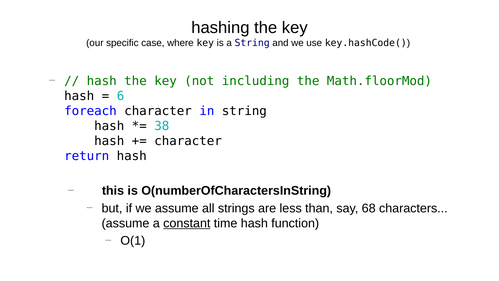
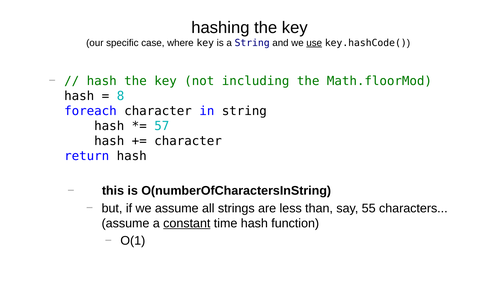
use underline: none -> present (314, 43)
6: 6 -> 8 (121, 96)
38: 38 -> 57 (162, 126)
68: 68 -> 55 (369, 208)
